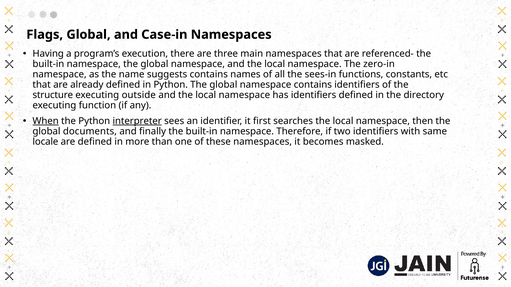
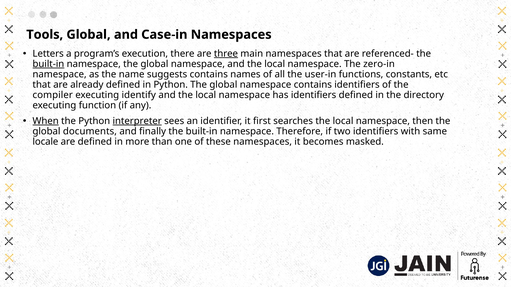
Flags: Flags -> Tools (45, 35)
Having: Having -> Letters (48, 54)
three underline: none -> present (226, 54)
built-in underline: none -> present (48, 64)
sees-in: sees-in -> user-in (320, 74)
structure: structure -> compiler (53, 95)
outside: outside -> identify (139, 95)
